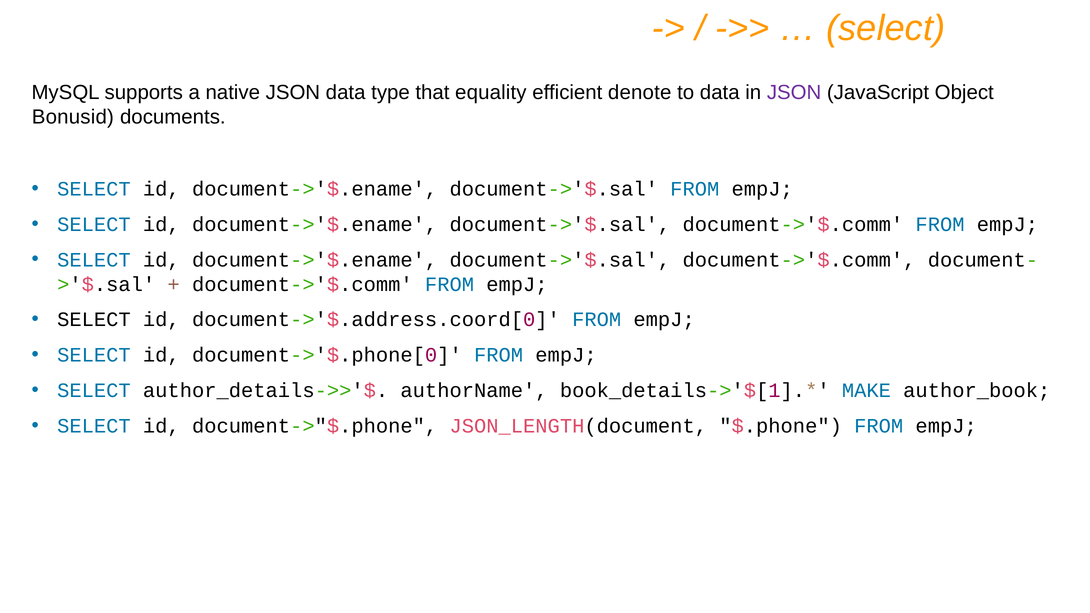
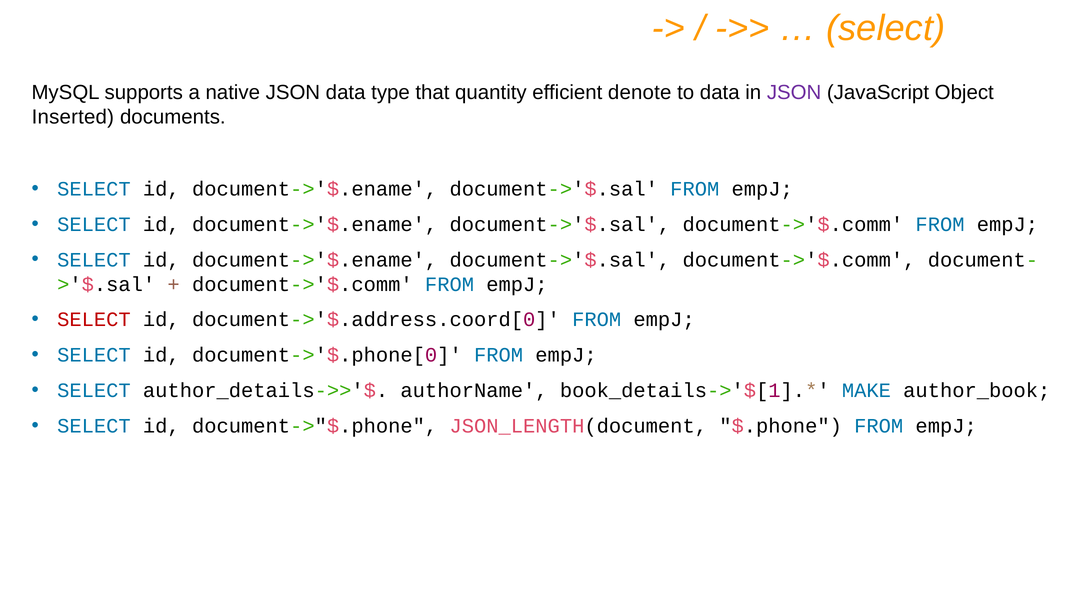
equality: equality -> quantity (491, 93)
Bonusid: Bonusid -> Inserted (73, 117)
SELECT colour: black -> red (94, 320)
